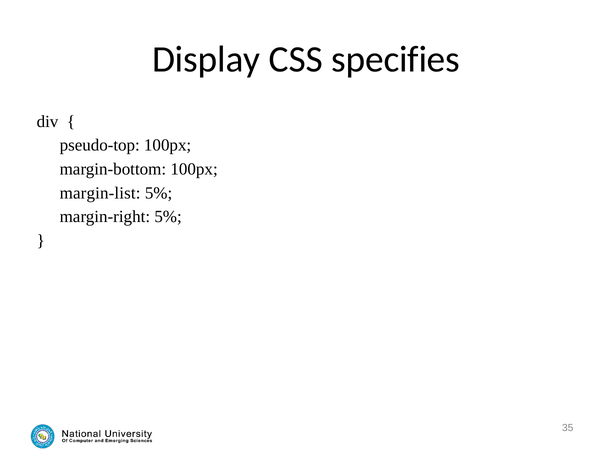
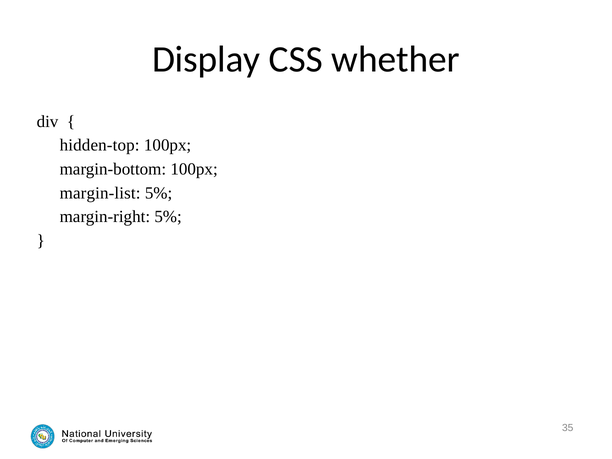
specifies: specifies -> whether (396, 59)
pseudo-top: pseudo-top -> hidden-top (100, 145)
